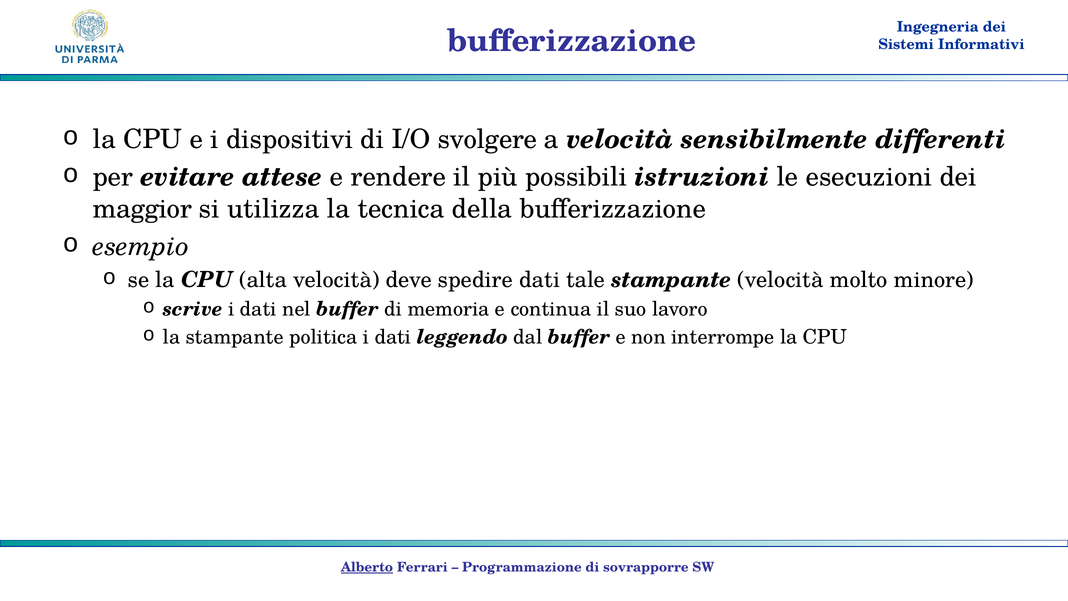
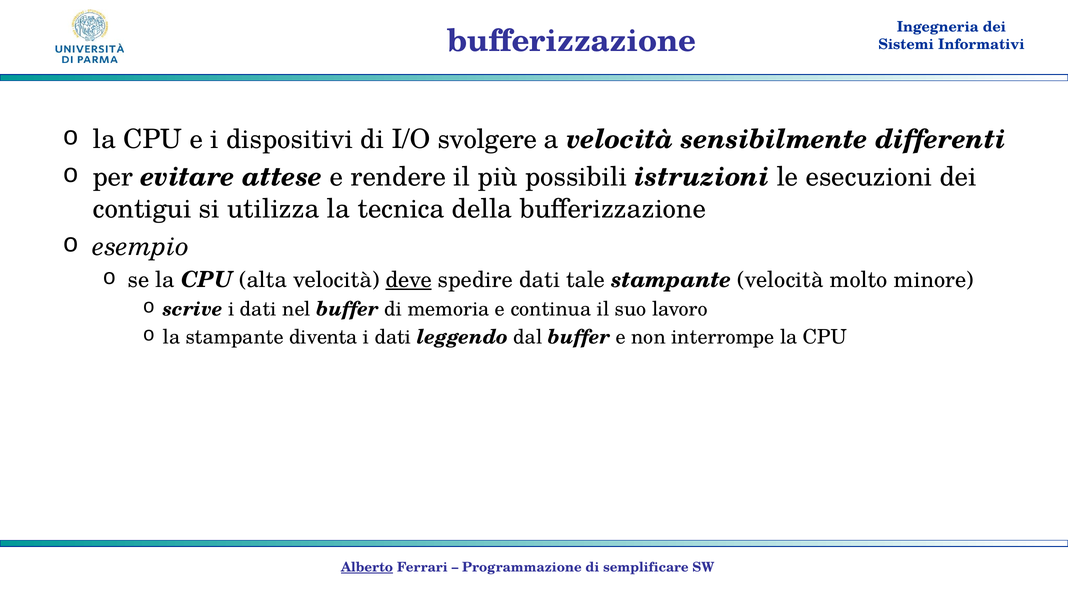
maggior: maggior -> contigui (142, 209)
deve underline: none -> present (409, 280)
politica: politica -> diventa (323, 337)
sovrapporre: sovrapporre -> semplificare (646, 567)
